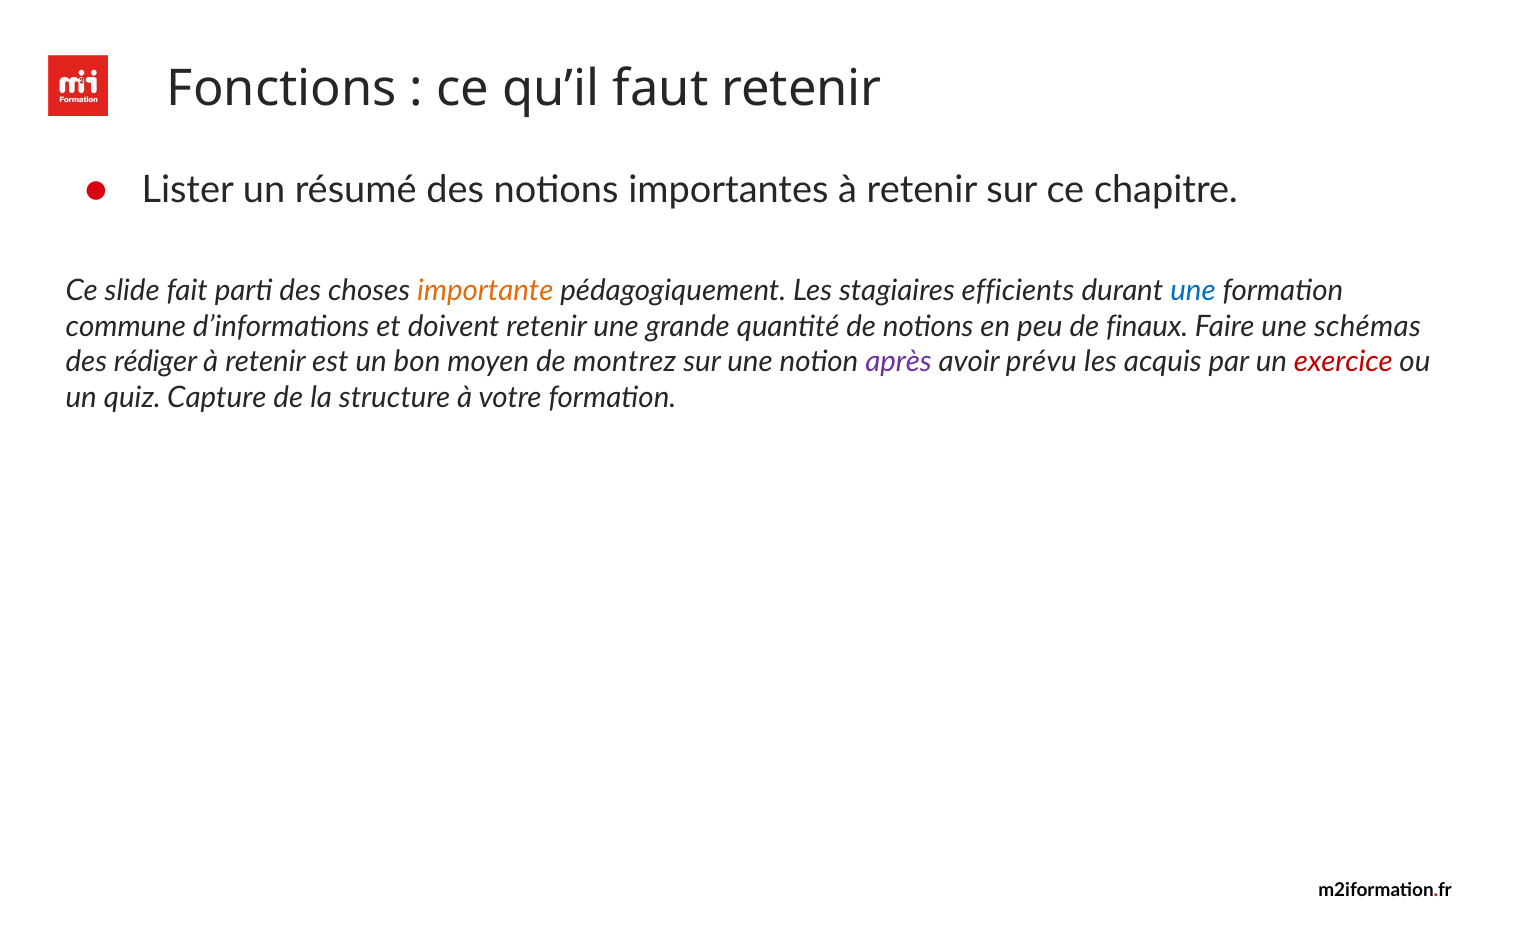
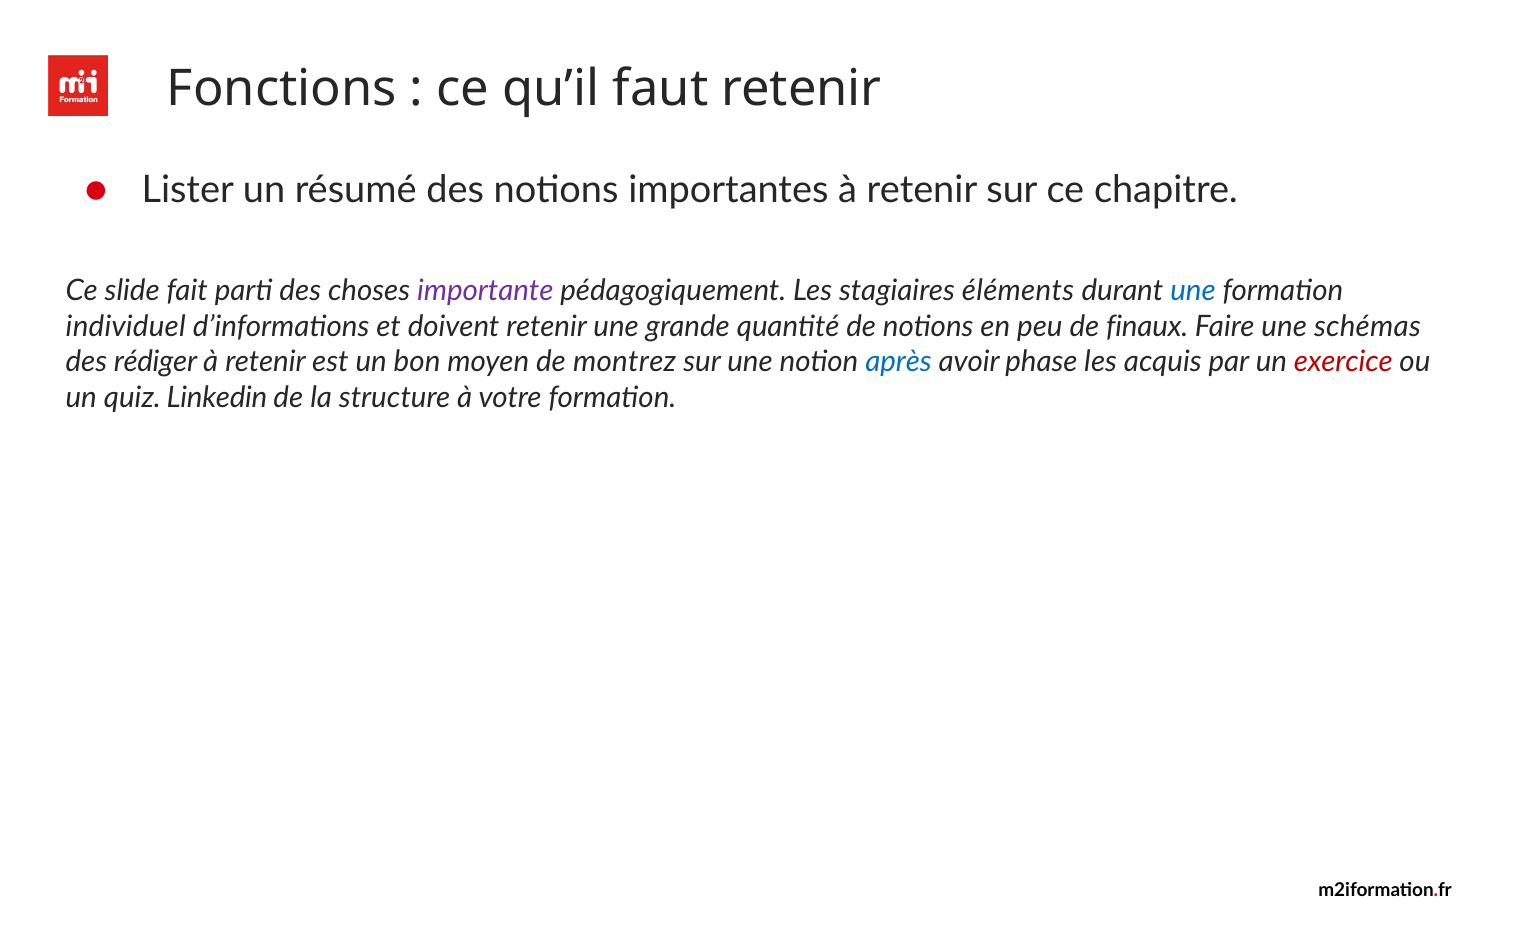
importante colour: orange -> purple (485, 291)
efficients: efficients -> éléments (1018, 291)
commune: commune -> individuel (126, 326)
après colour: purple -> blue (898, 362)
prévu: prévu -> phase (1041, 362)
Capture: Capture -> Linkedin (217, 397)
